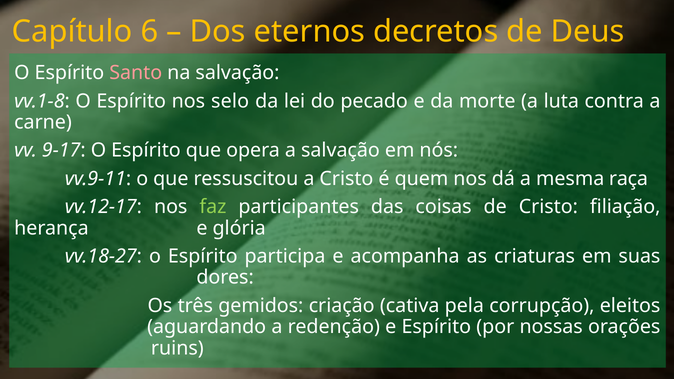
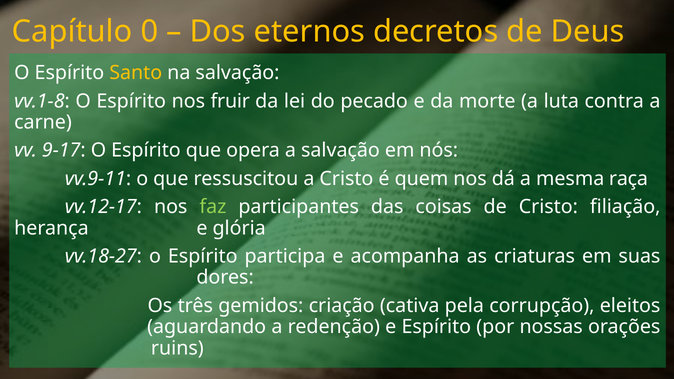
6: 6 -> 0 (149, 32)
Santo colour: pink -> yellow (136, 73)
selo: selo -> fruir (230, 101)
